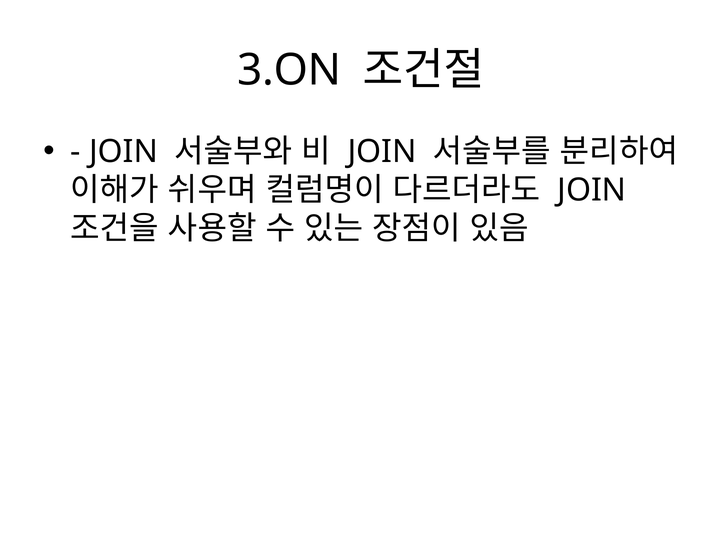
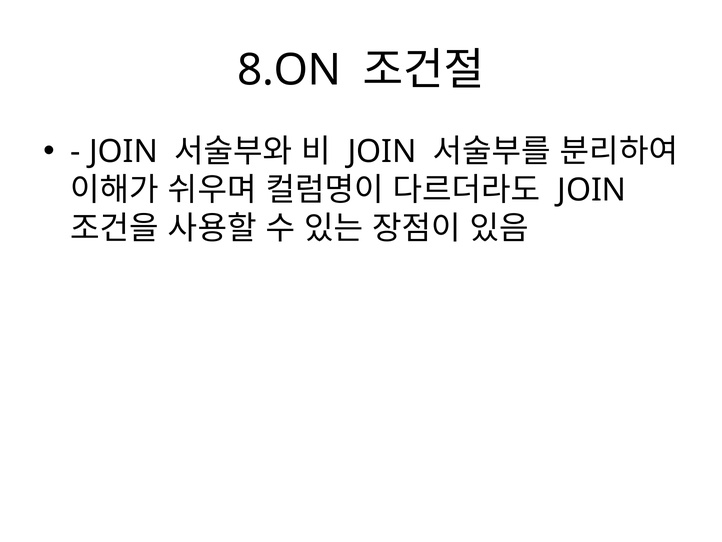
3.ON: 3.ON -> 8.ON (289, 70)
